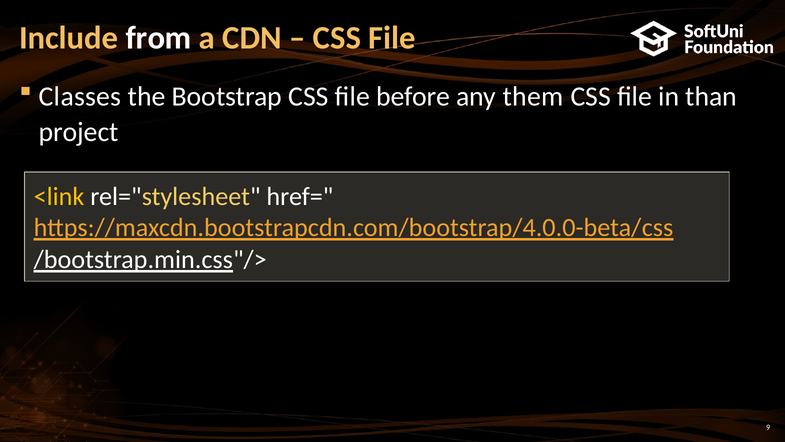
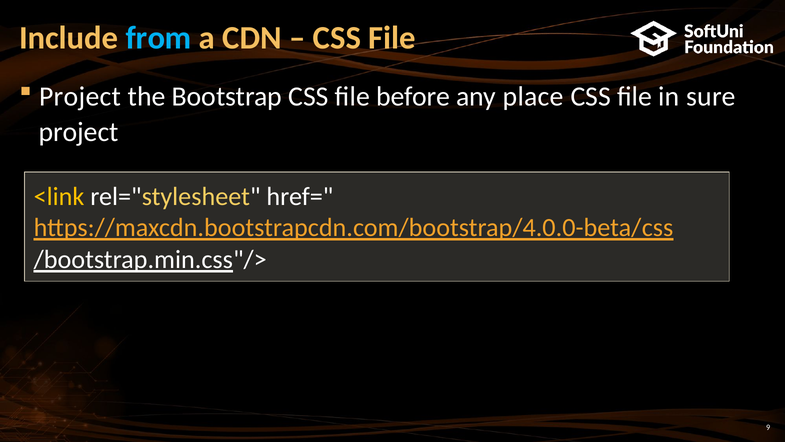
from colour: white -> light blue (159, 38)
Classes: Classes -> Project (80, 97)
them: them -> place (533, 97)
than: than -> sure (711, 97)
